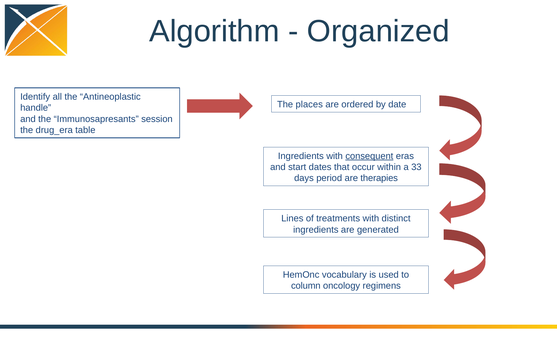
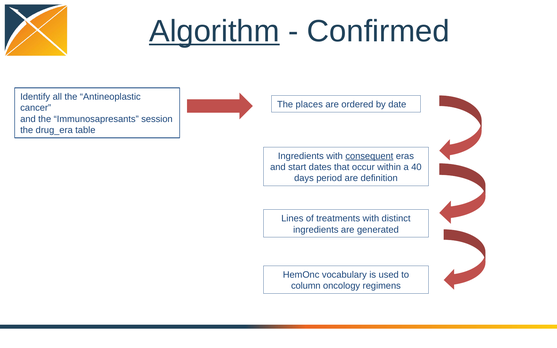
Algorithm underline: none -> present (214, 31)
Organized: Organized -> Confirmed (378, 31)
handle: handle -> cancer (36, 108)
33: 33 -> 40 (416, 167)
therapies: therapies -> definition (379, 178)
